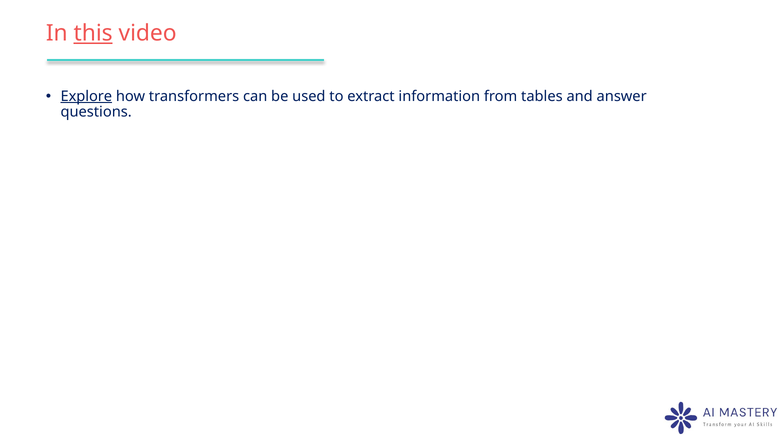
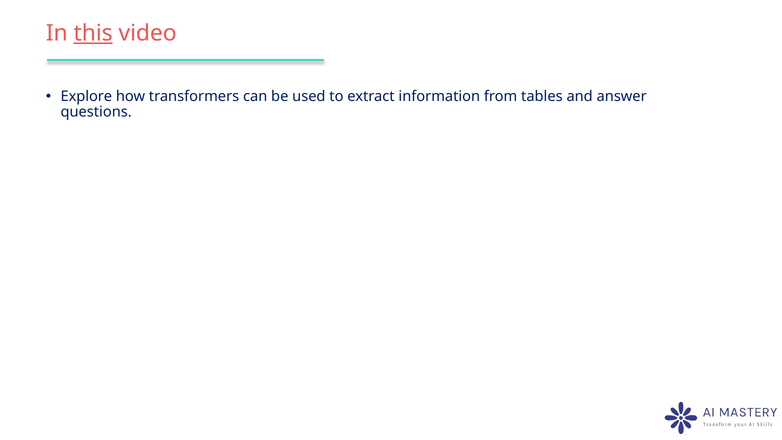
Explore underline: present -> none (86, 96)
